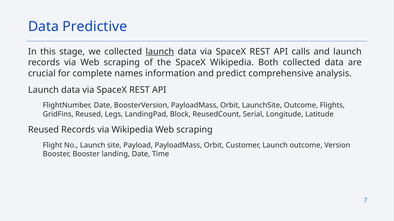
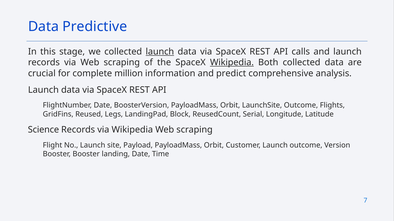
Wikipedia underline: none -> present (232, 63)
names: names -> million (129, 73)
Reused: Reused -> Science (43, 130)
